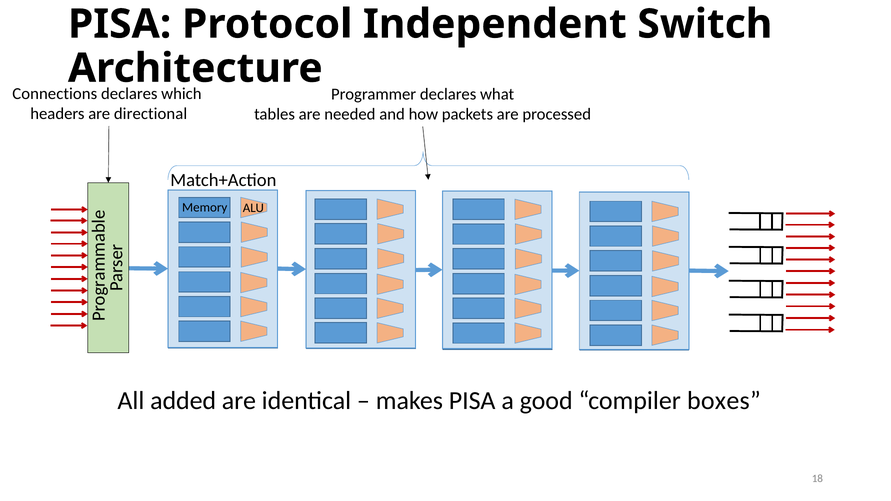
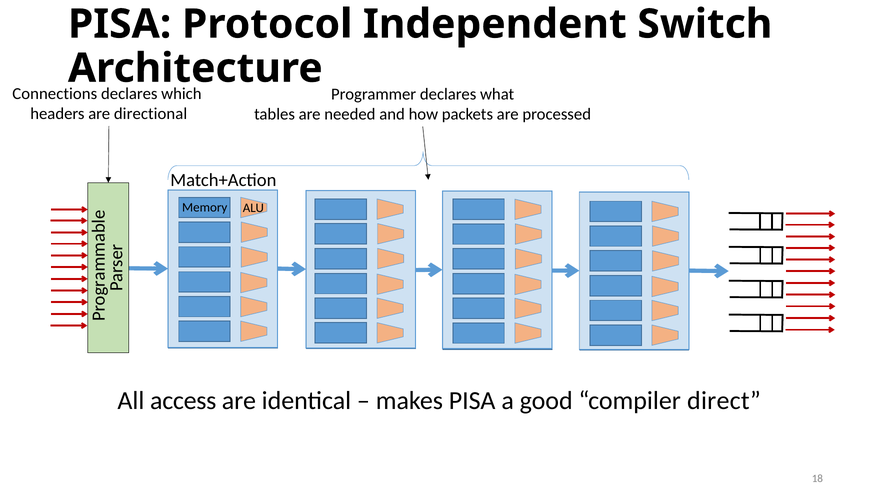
added: added -> access (183, 401)
boxes: boxes -> direct (724, 401)
